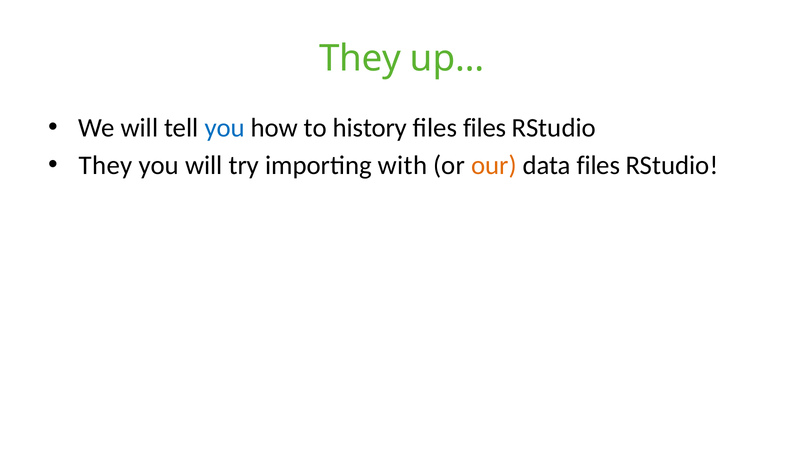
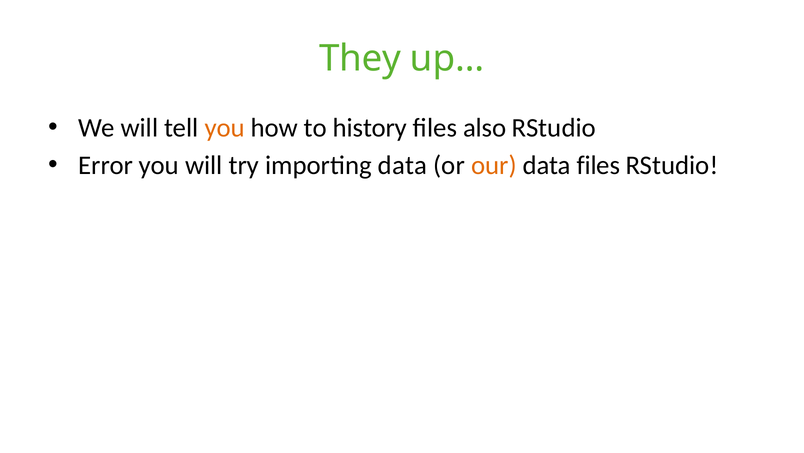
you colour: blue -> orange (225, 128)
files files: files -> also (485, 128)
They: They -> Error (106, 165)
importing with: with -> data (403, 165)
